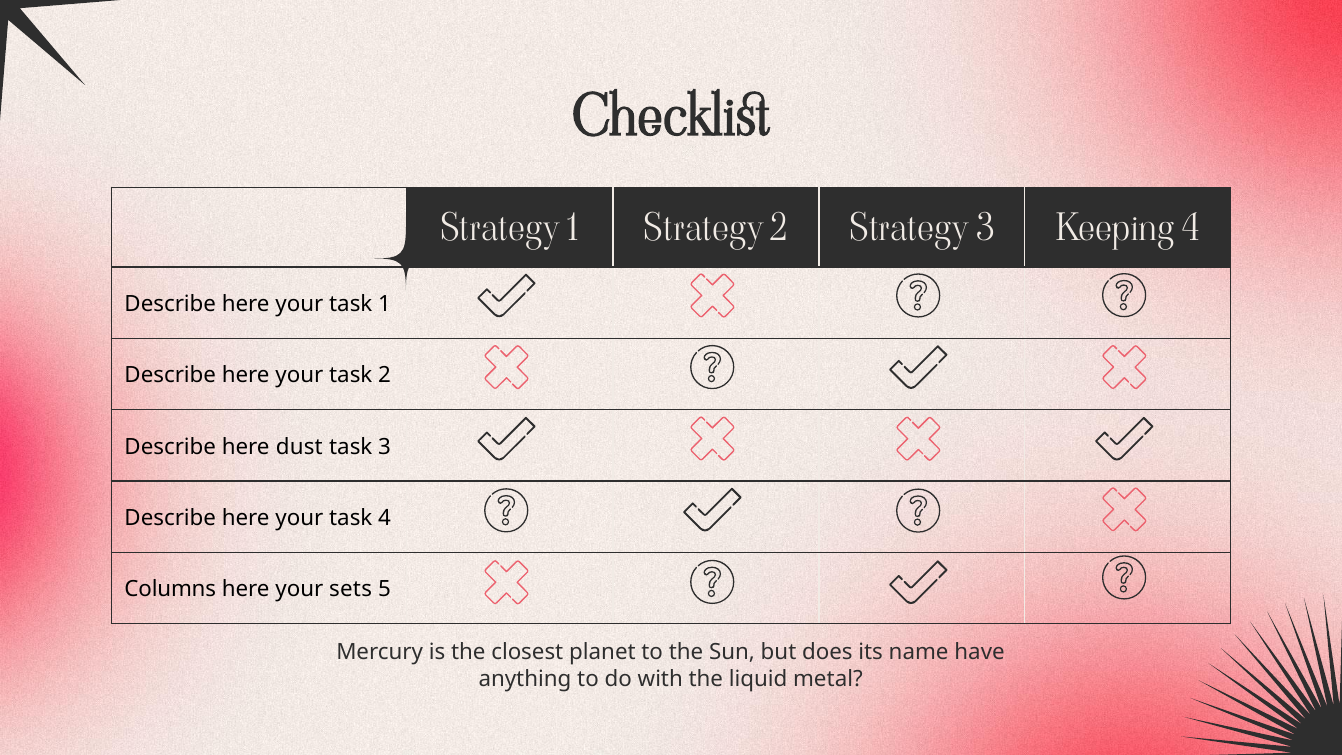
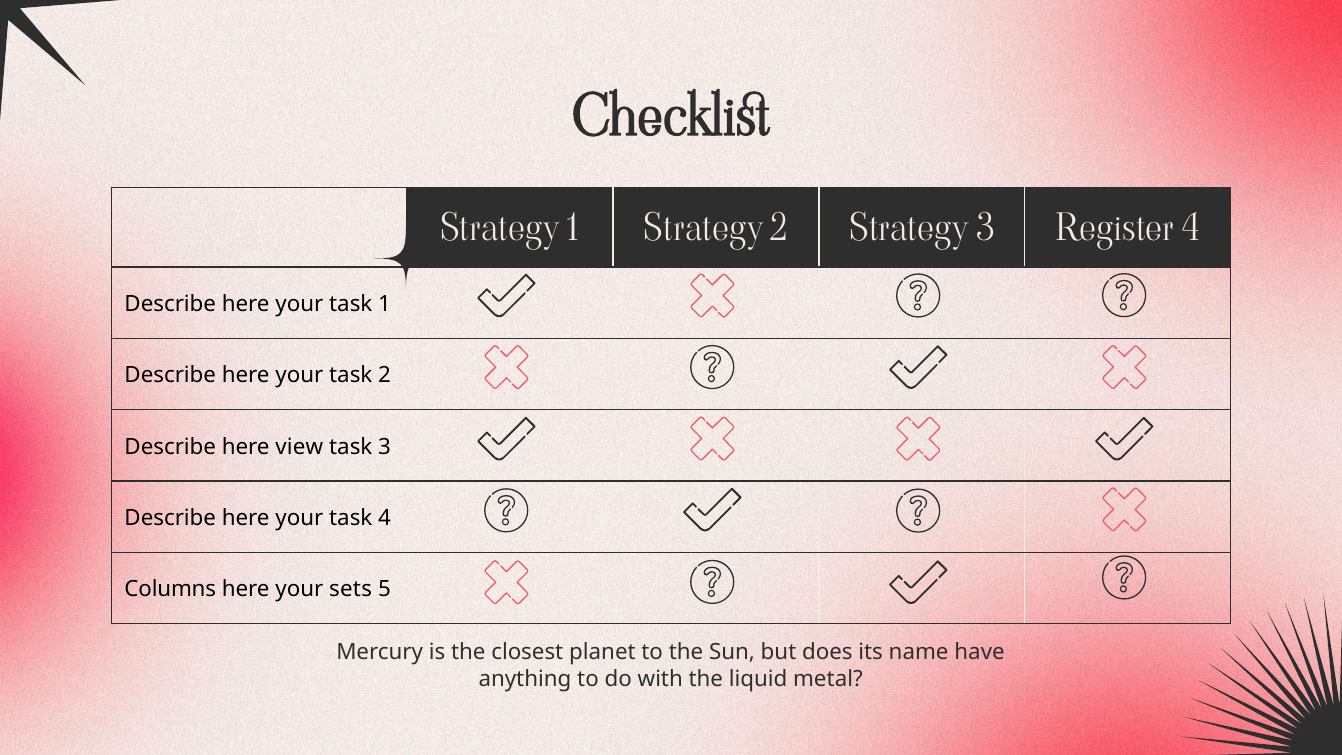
Keeping: Keeping -> Register (1115, 228)
dust: dust -> view (299, 447)
